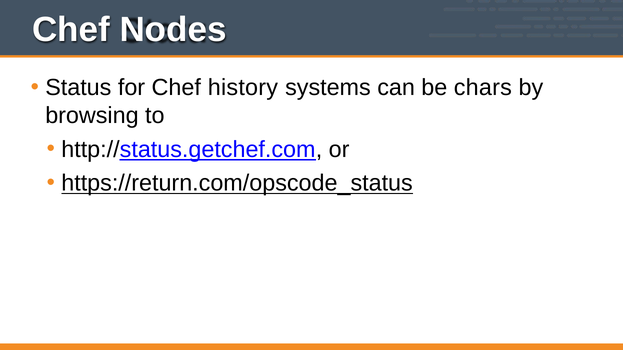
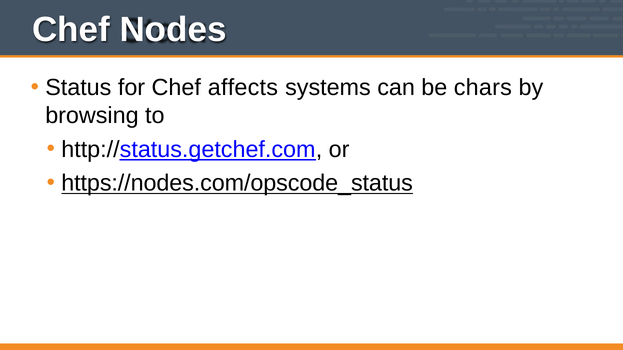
history: history -> affects (243, 88)
https://return.com/opscode_status: https://return.com/opscode_status -> https://nodes.com/opscode_status (237, 183)
